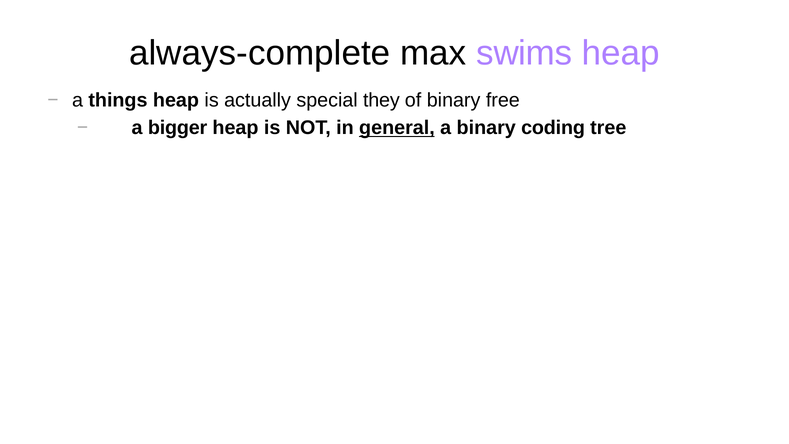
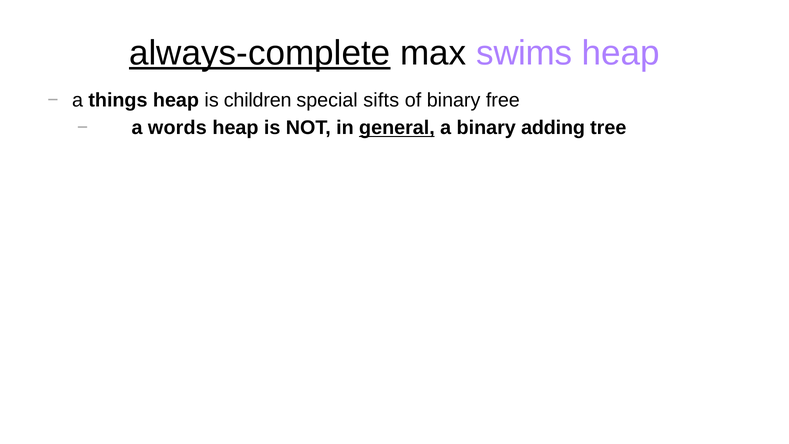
always-complete underline: none -> present (260, 53)
actually: actually -> children (258, 100)
they: they -> sifts (381, 100)
bigger: bigger -> words (177, 128)
coding: coding -> adding (553, 128)
